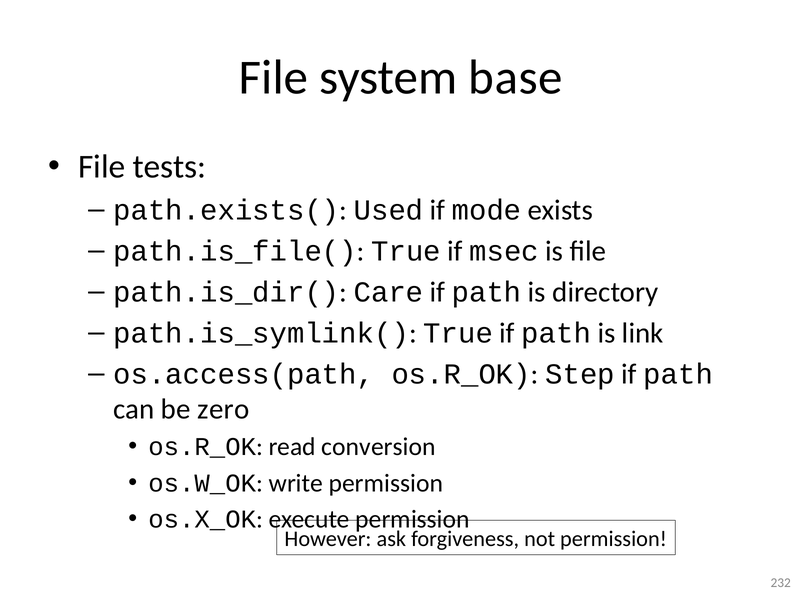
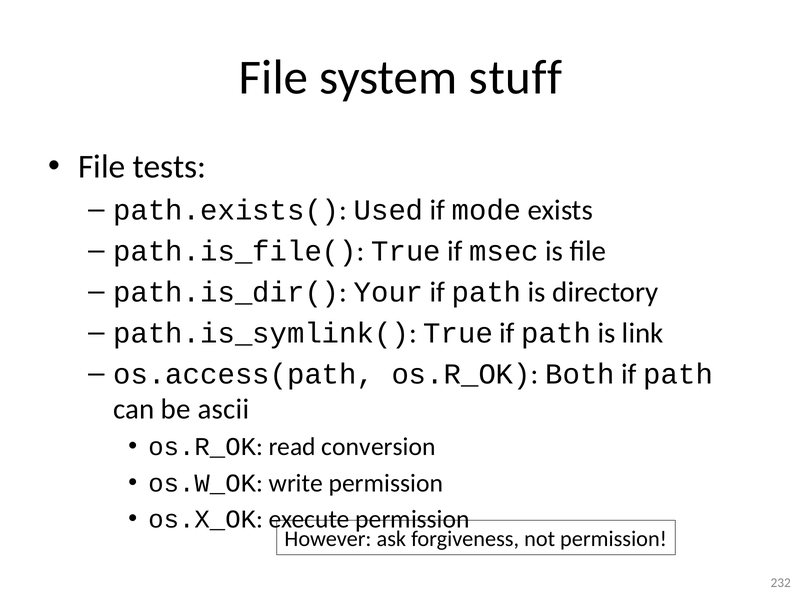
base: base -> stuff (515, 78)
Care: Care -> Your (389, 292)
Step: Step -> Both (580, 374)
zero: zero -> ascii (224, 409)
